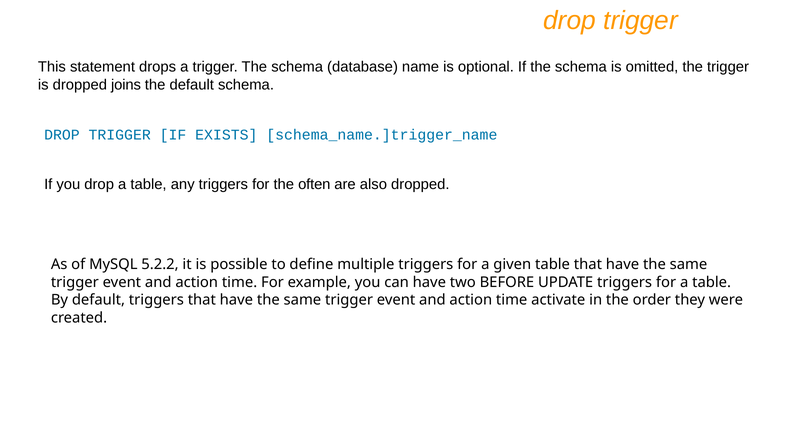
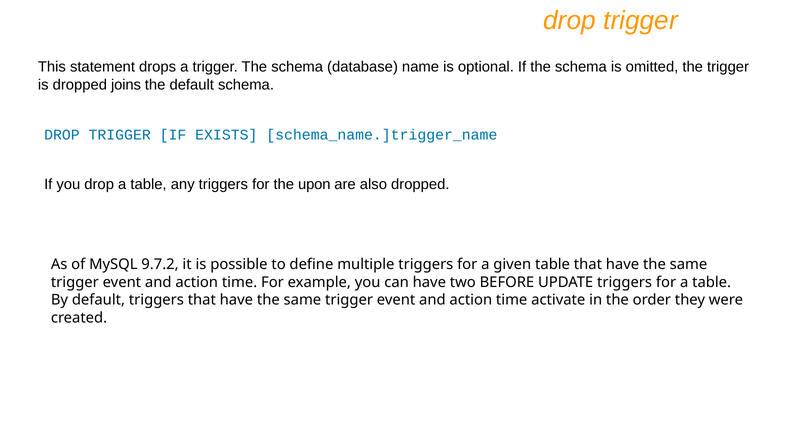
often: often -> upon (314, 184)
5.2.2: 5.2.2 -> 9.7.2 (160, 265)
